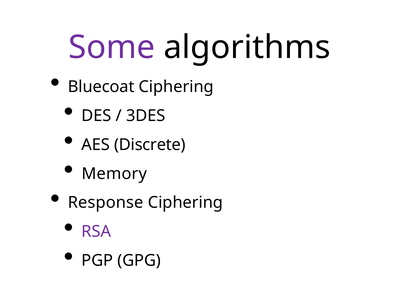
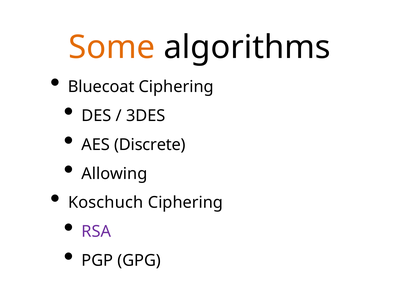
Some colour: purple -> orange (112, 47)
Memory: Memory -> Allowing (114, 174)
Response: Response -> Koschuch (106, 203)
